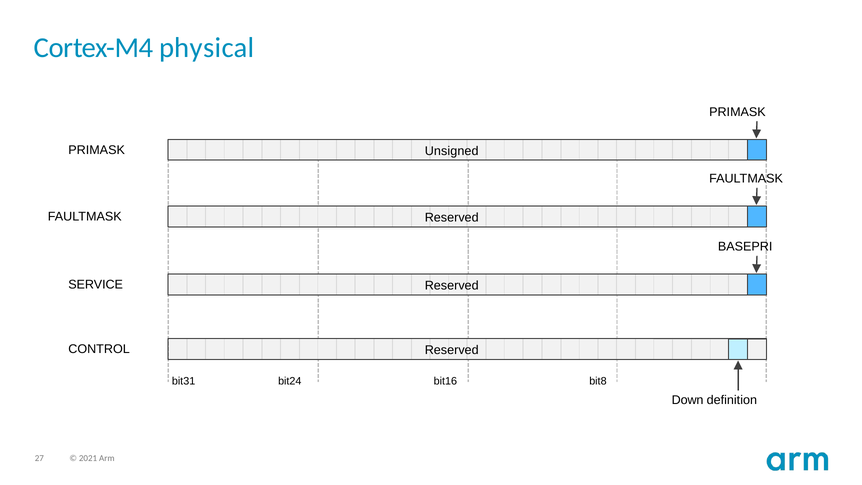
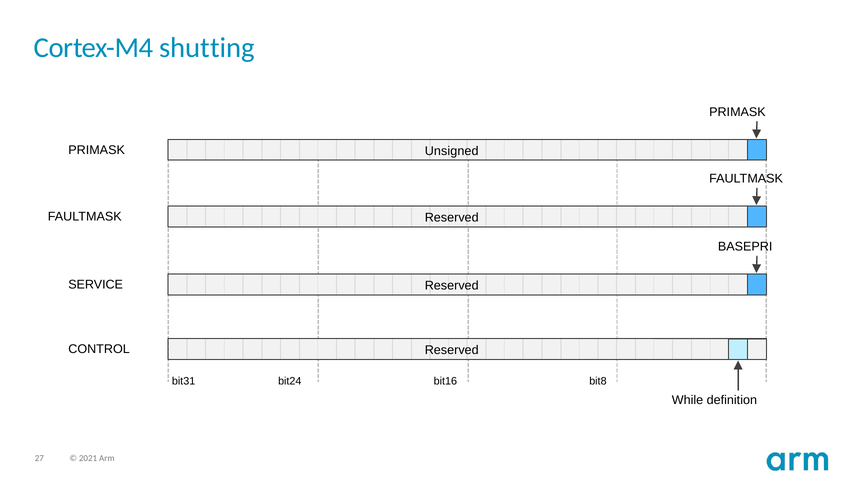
physical: physical -> shutting (207, 48)
Down: Down -> While (687, 400)
